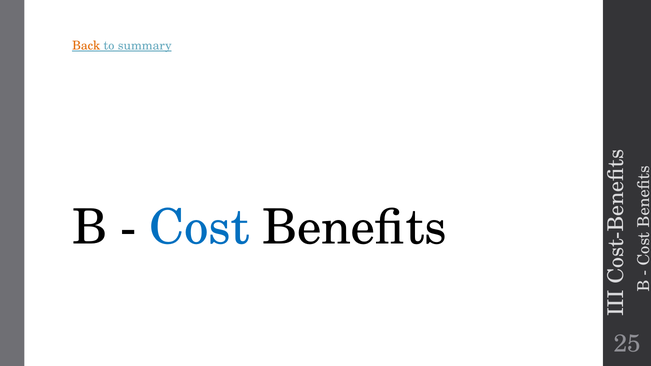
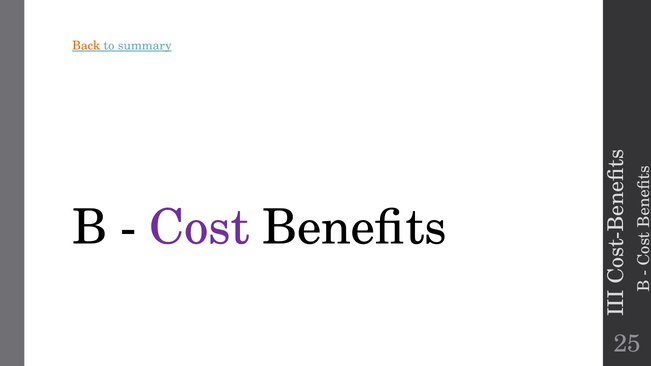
Cost colour: blue -> purple (200, 228)
